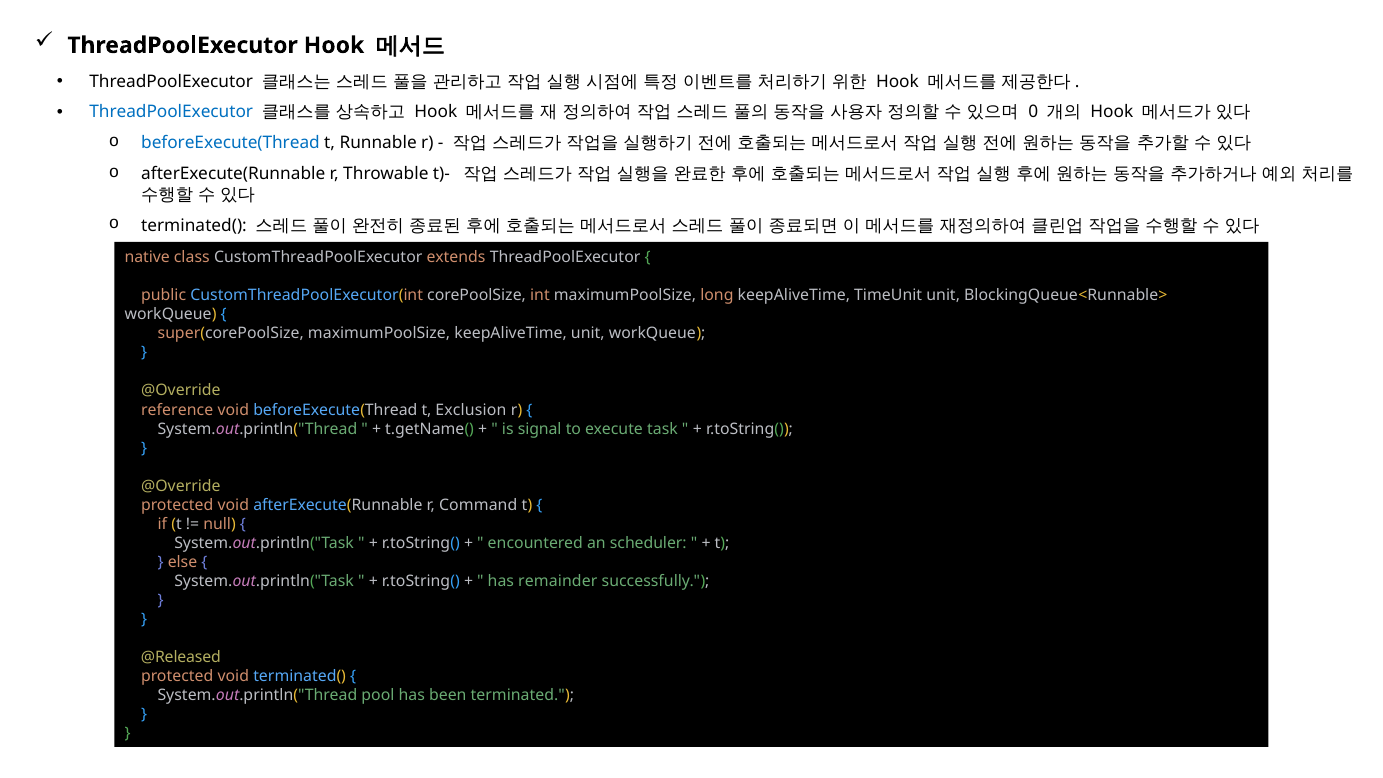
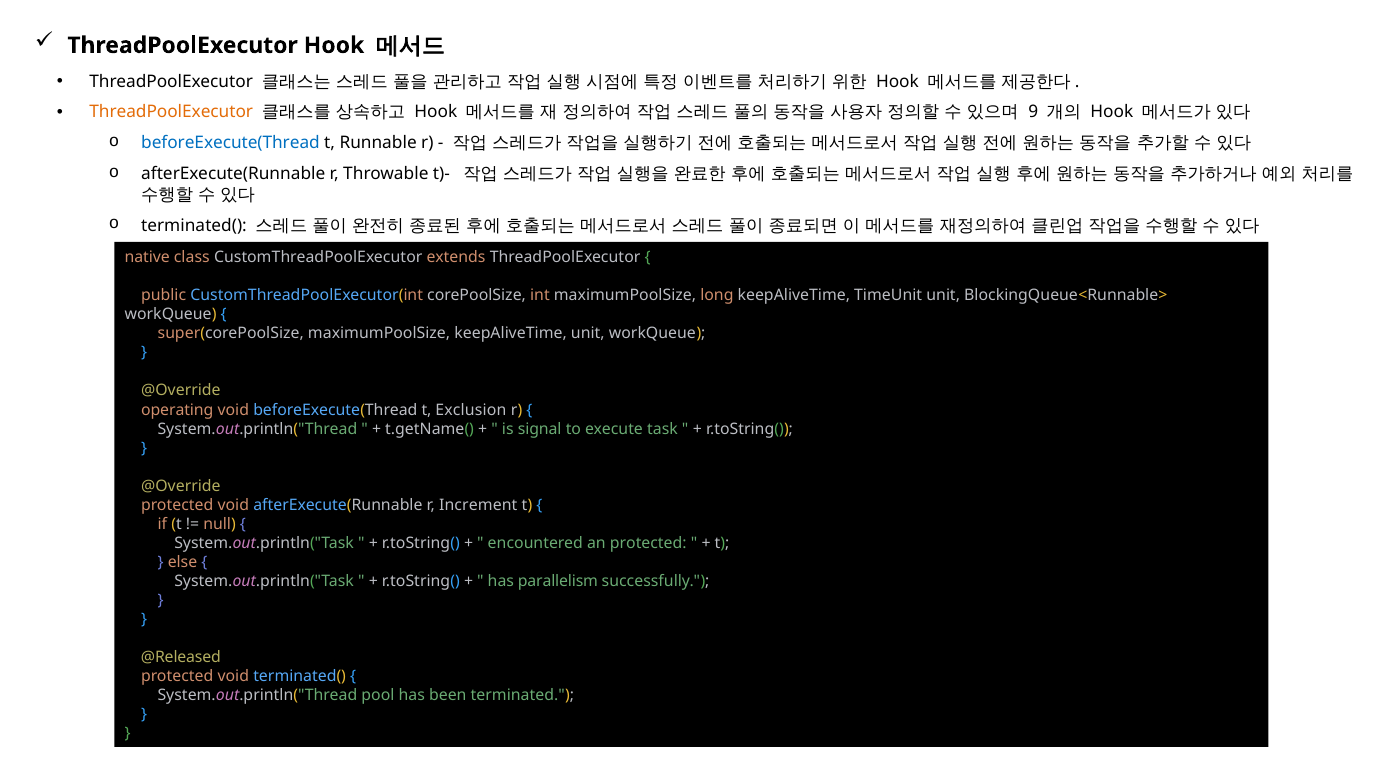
ThreadPoolExecutor colour: blue -> orange (171, 112)
0: 0 -> 9 (1033, 112)
reference: reference -> operating (177, 410)
Command: Command -> Increment (478, 505)
an scheduler: scheduler -> protected (648, 543)
remainder: remainder -> parallelism (558, 581)
